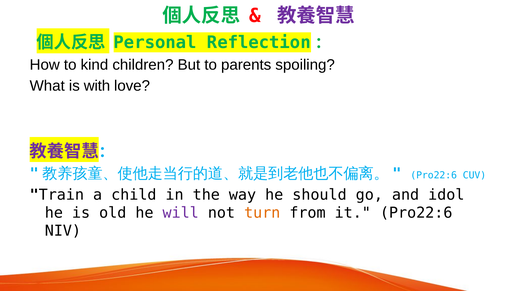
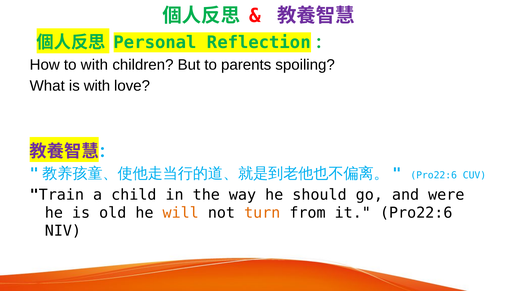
to kind: kind -> with (94, 65)
idol: idol -> were (446, 195)
will colour: purple -> orange (181, 213)
